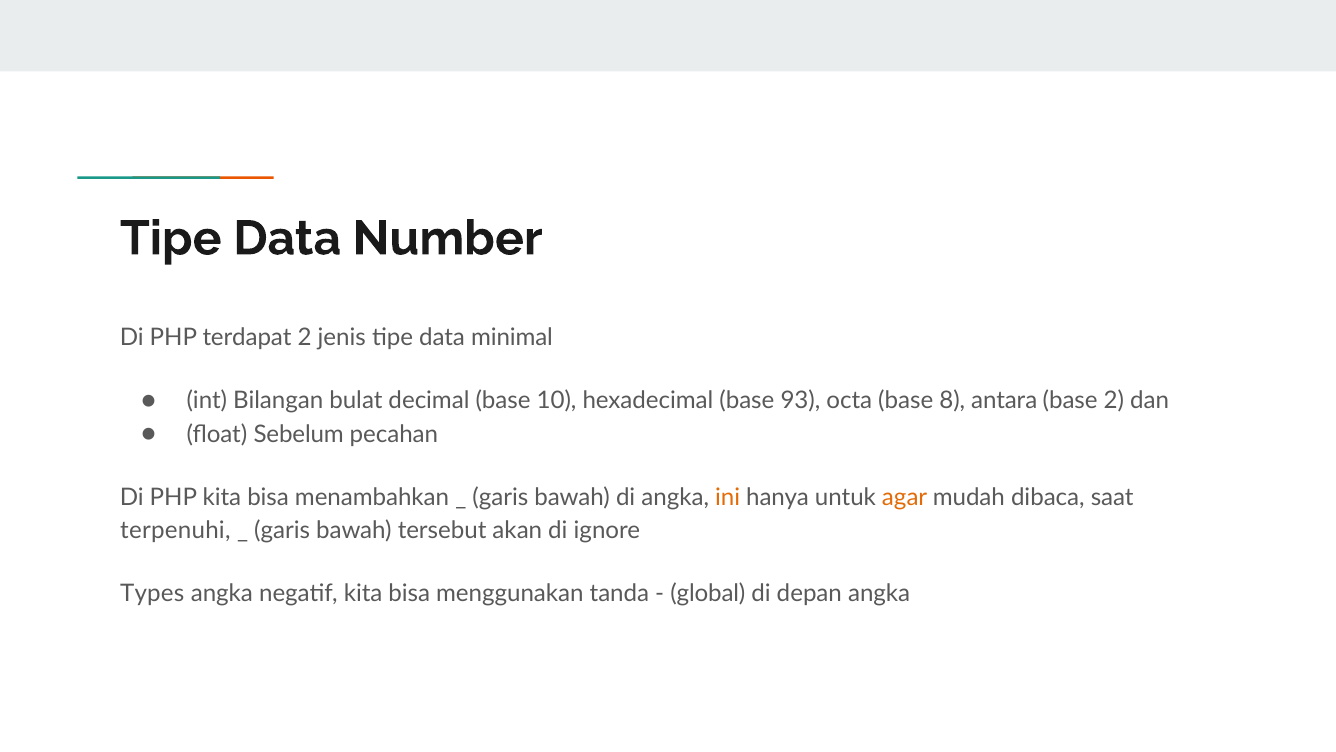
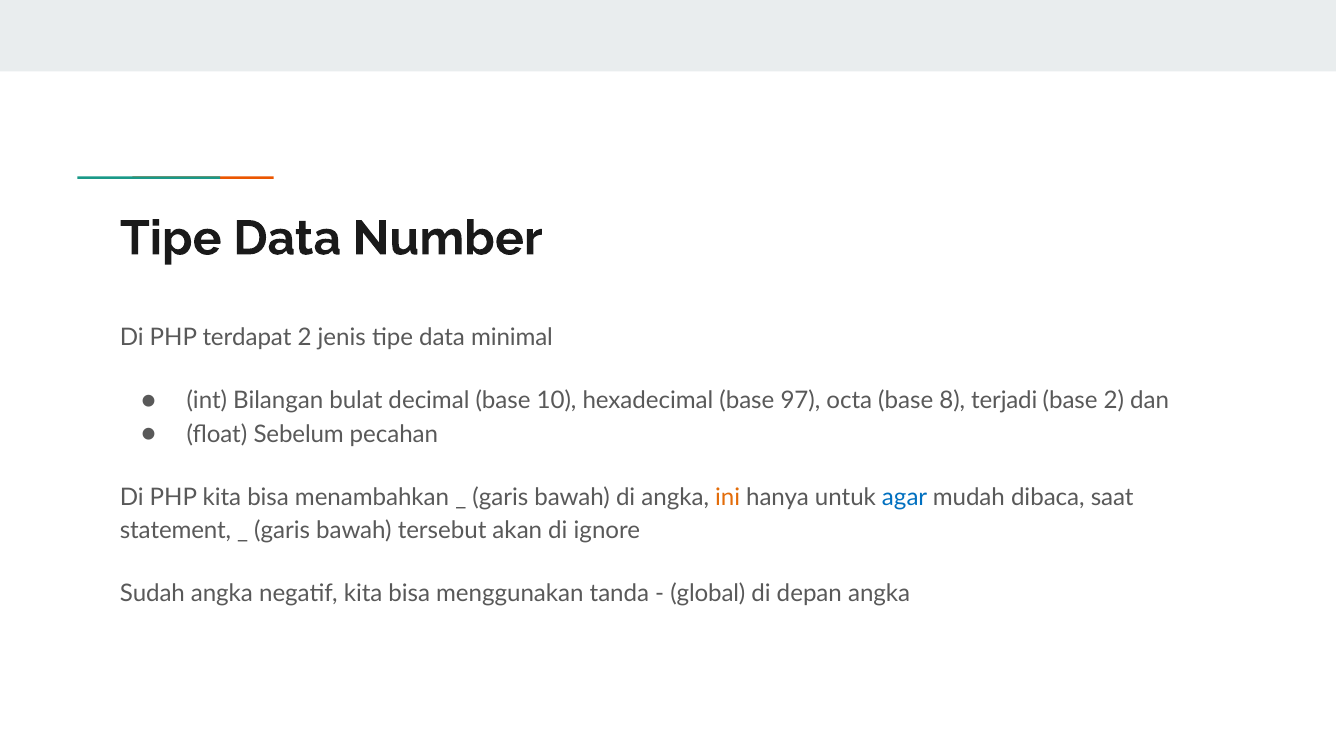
93: 93 -> 97 (800, 401)
antara: antara -> terjadi (1004, 401)
agar colour: orange -> blue (905, 497)
terpenuhi: terpenuhi -> statement (176, 530)
Types: Types -> Sudah (152, 593)
